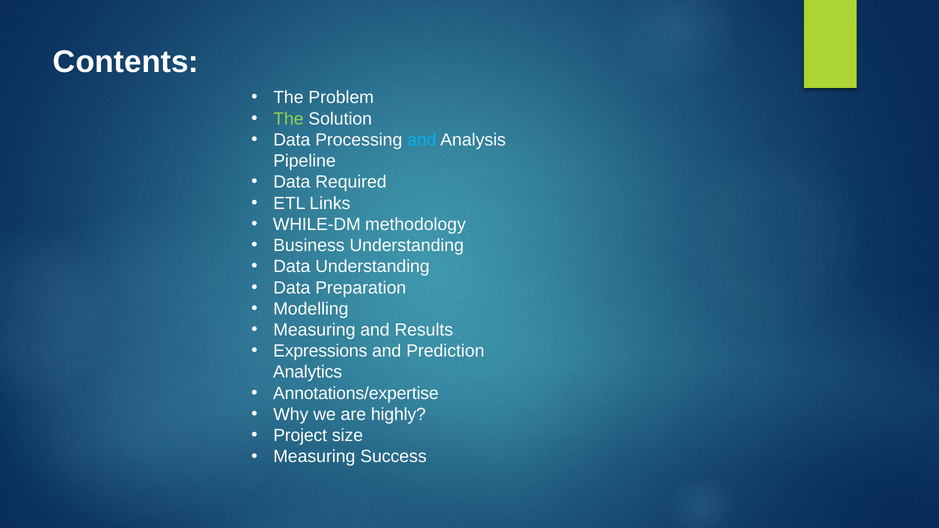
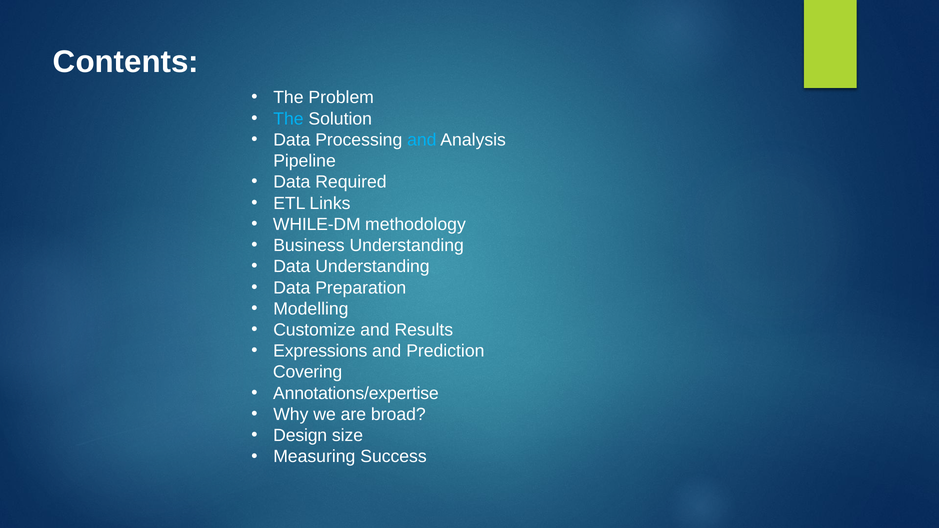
The colour: light green -> light blue (288, 119)
Measuring: Measuring -> Customize (314, 330)
Analytics: Analytics -> Covering (308, 372)
highly: highly -> broad (398, 415)
Project: Project -> Design (300, 436)
